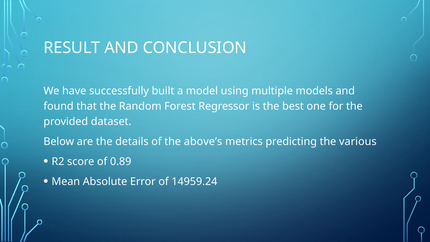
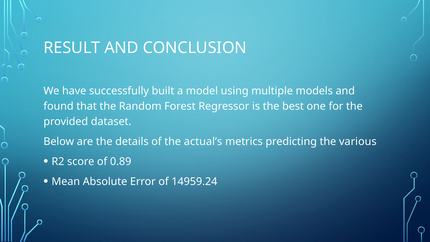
above’s: above’s -> actual’s (203, 142)
